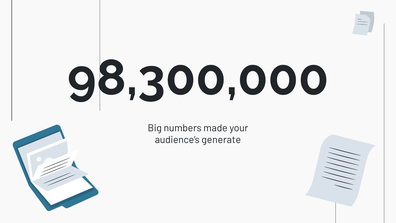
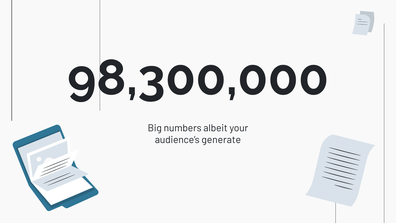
made: made -> albeit (215, 128)
